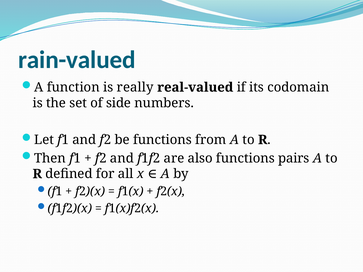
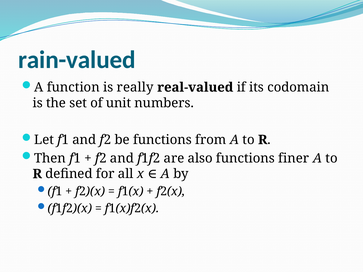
side: side -> unit (119, 103)
pairs: pairs -> finer (294, 158)
